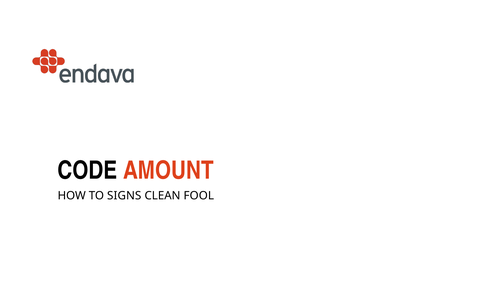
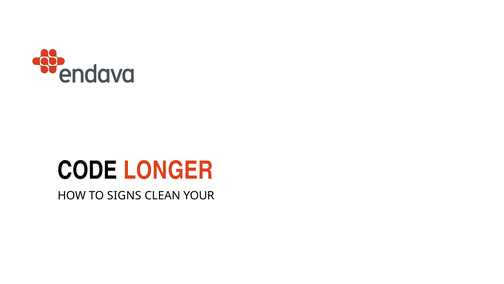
AMOUNT: AMOUNT -> LONGER (168, 170)
FOOL: FOOL -> YOUR (199, 195)
